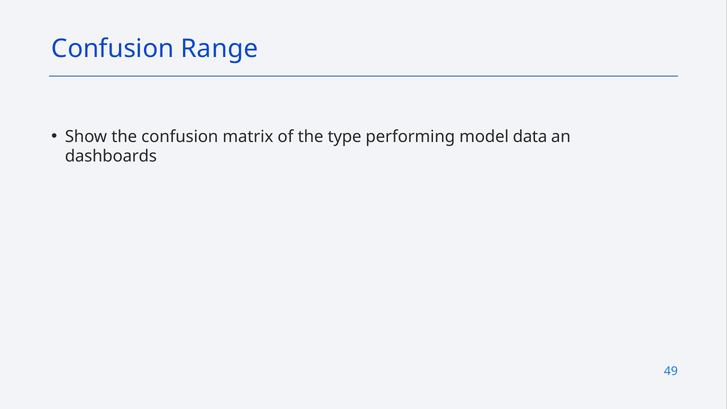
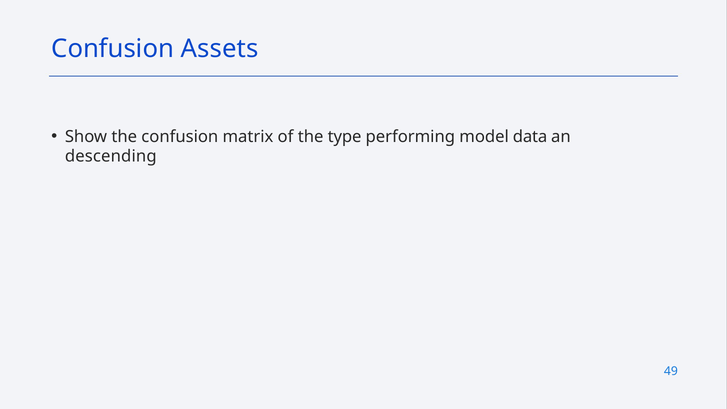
Range: Range -> Assets (220, 49)
dashboards: dashboards -> descending (111, 156)
